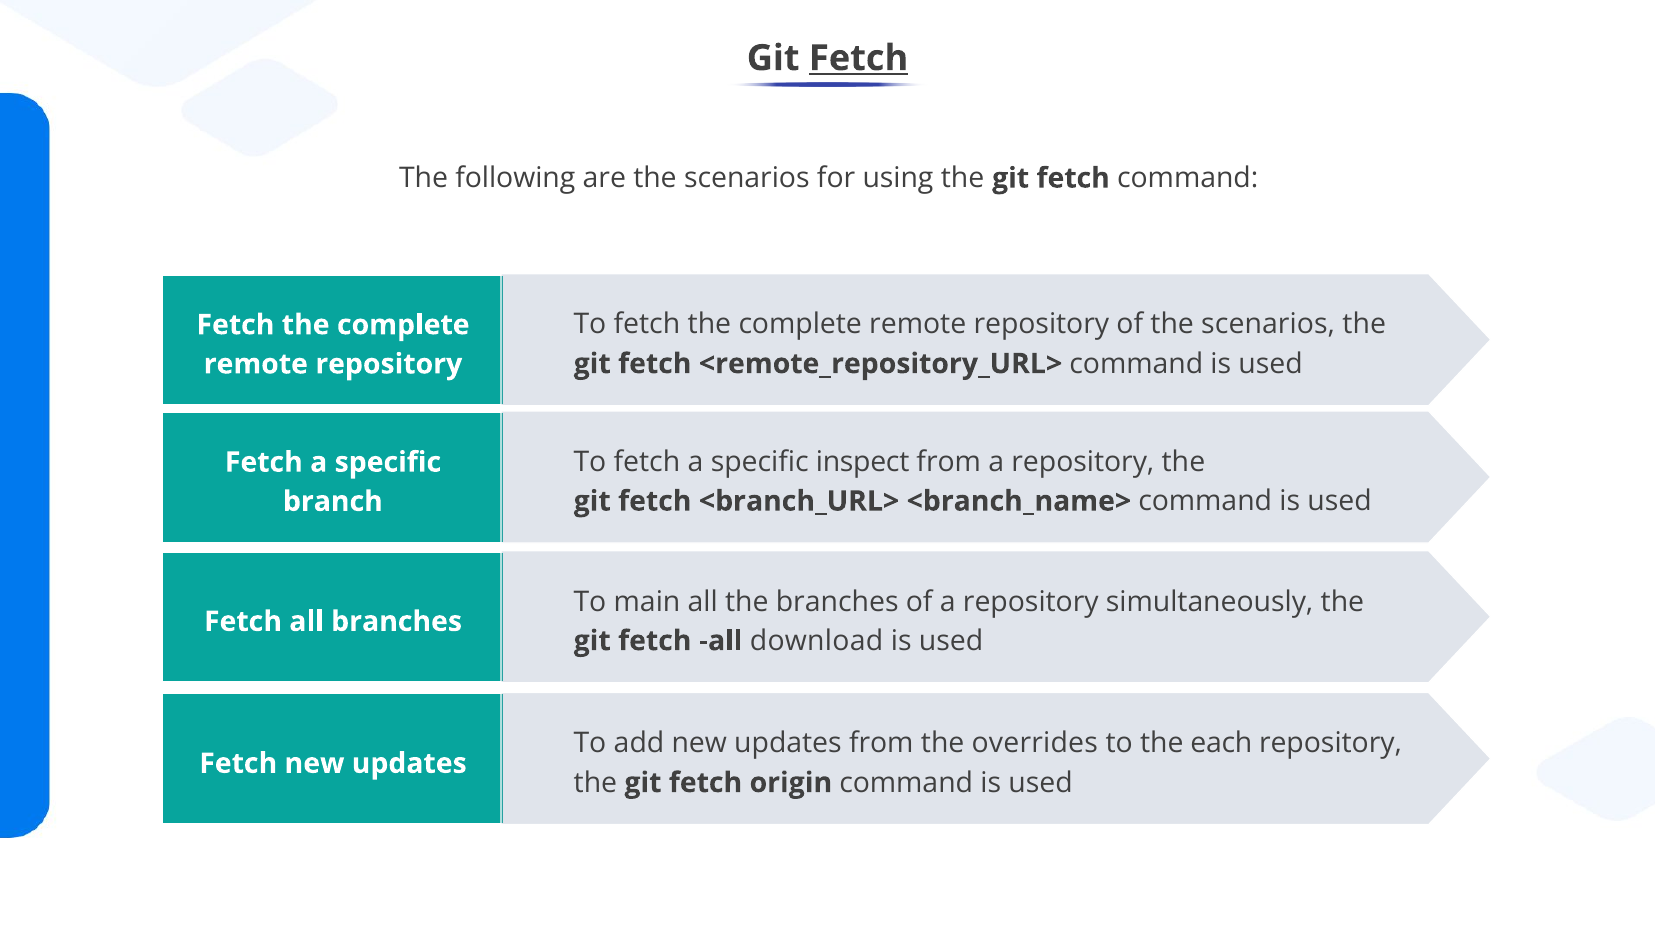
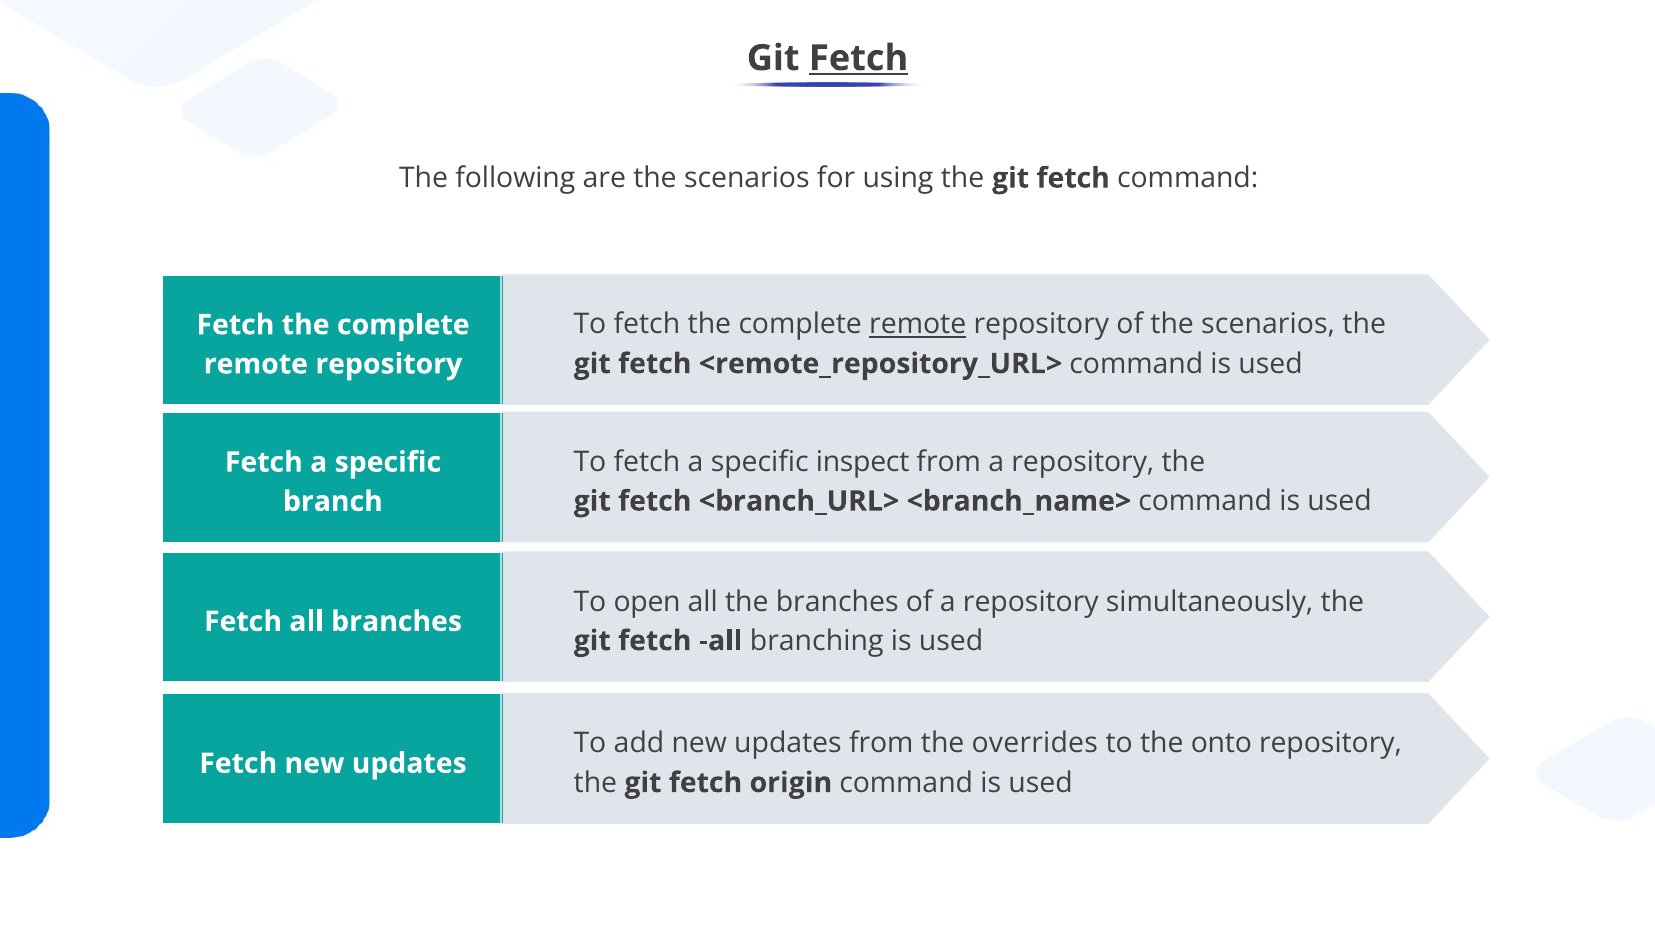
remote underline: none -> present (918, 325)
main: main -> open (647, 602)
download: download -> branching (817, 641)
each: each -> onto (1221, 743)
